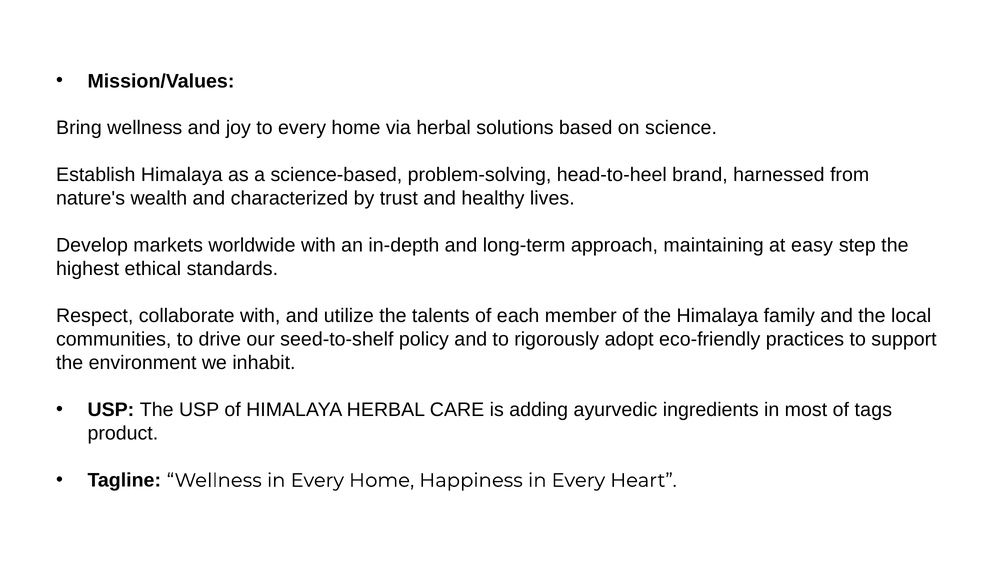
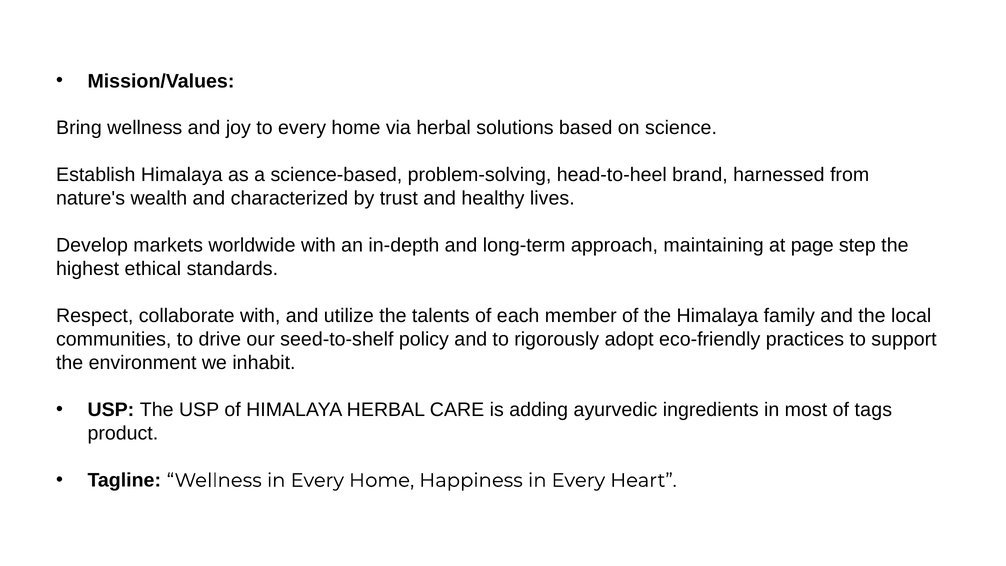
easy: easy -> page (812, 245)
